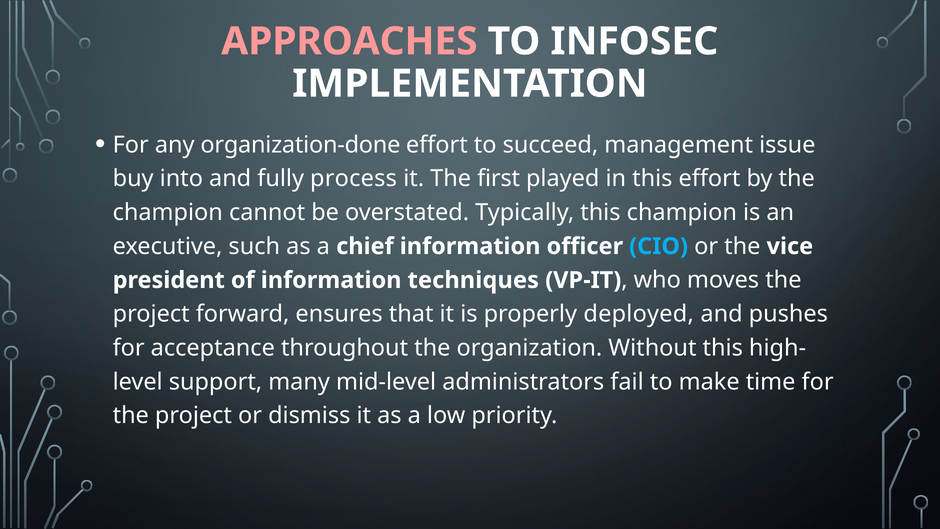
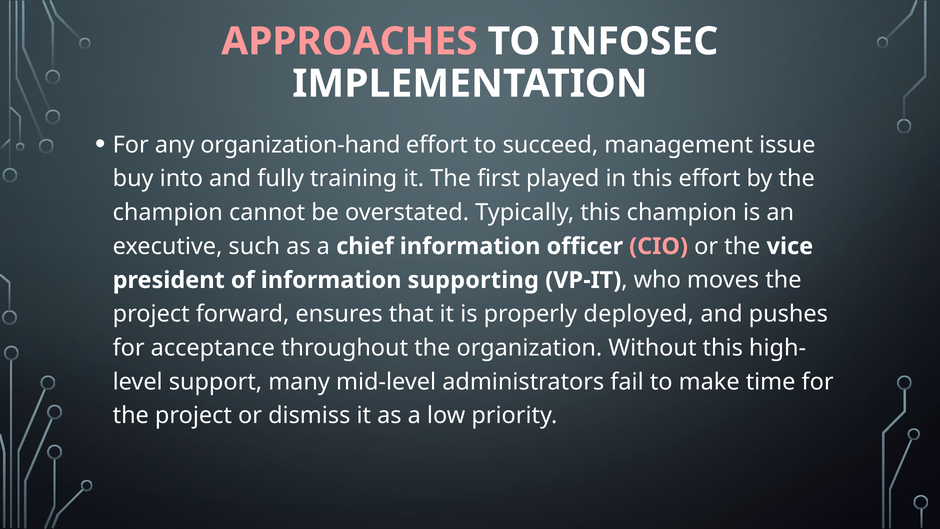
organization-done: organization-done -> organization-hand (300, 145)
process: process -> training (354, 179)
CIO colour: light blue -> pink (659, 246)
techniques: techniques -> supporting (473, 280)
